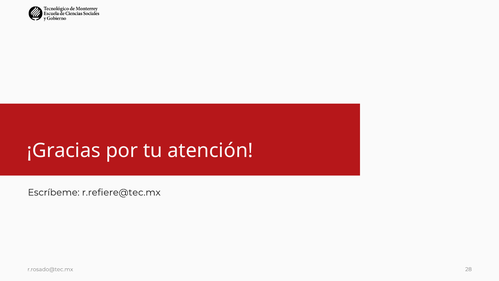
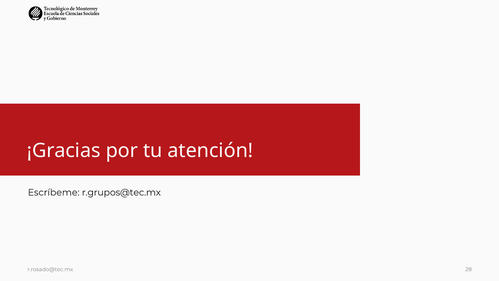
r.refiere@tec.mx: r.refiere@tec.mx -> r.grupos@tec.mx (121, 192)
